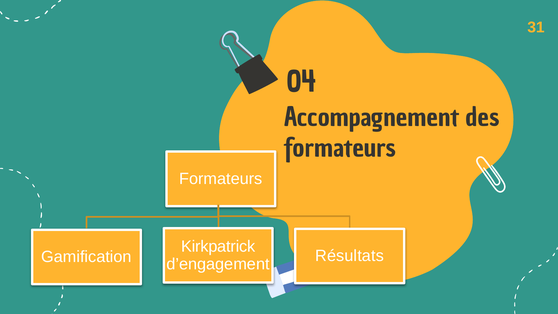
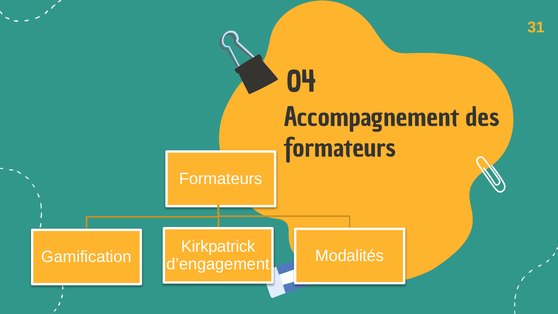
Résultats: Résultats -> Modalités (350, 256)
